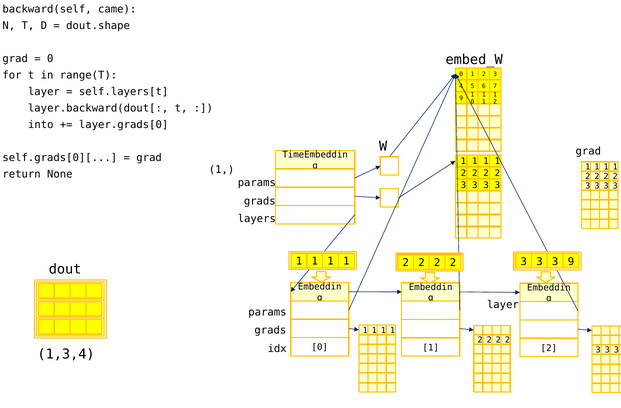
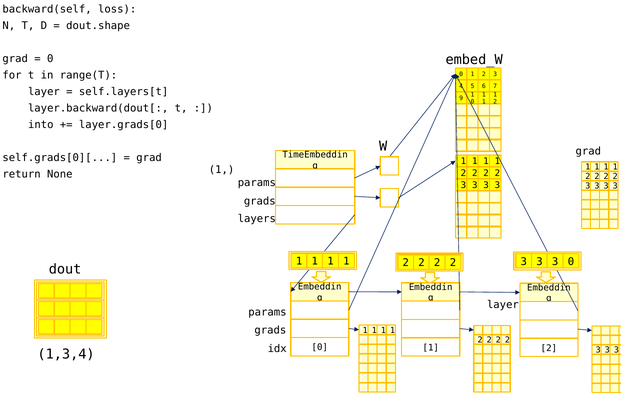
came: came -> loss (117, 9)
3 9: 9 -> 0 (571, 262)
